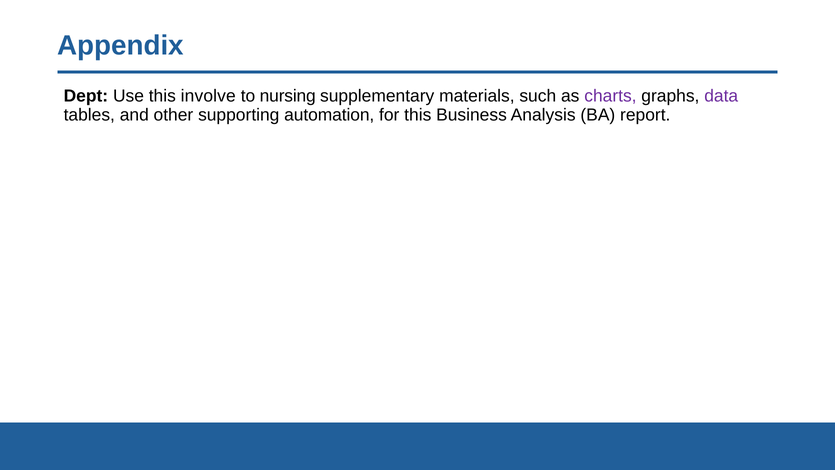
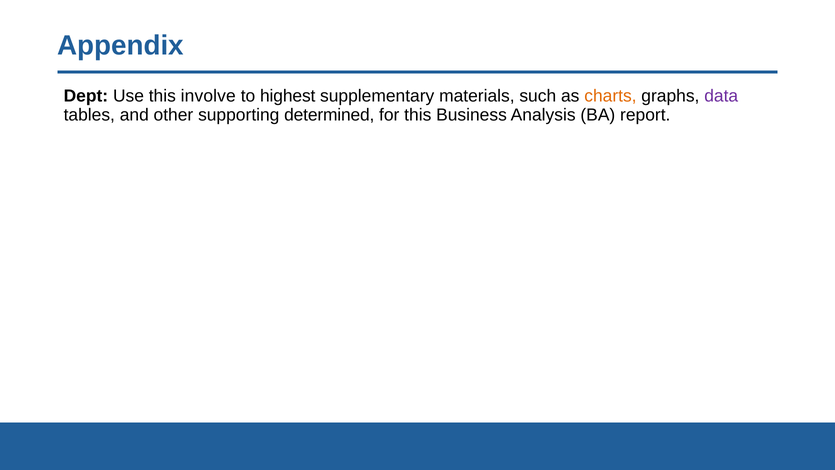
nursing: nursing -> highest (288, 96)
charts colour: purple -> orange (610, 96)
automation: automation -> determined (329, 115)
